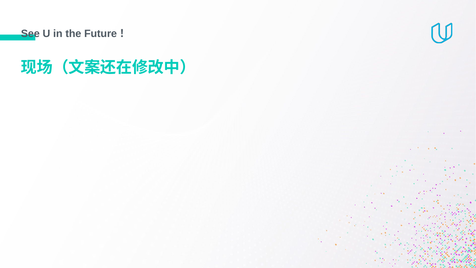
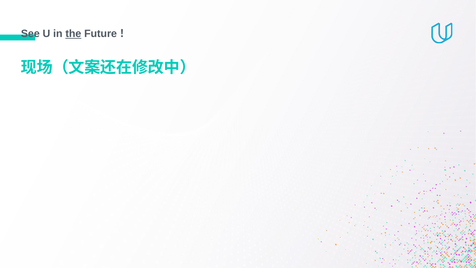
the underline: none -> present (73, 34)
